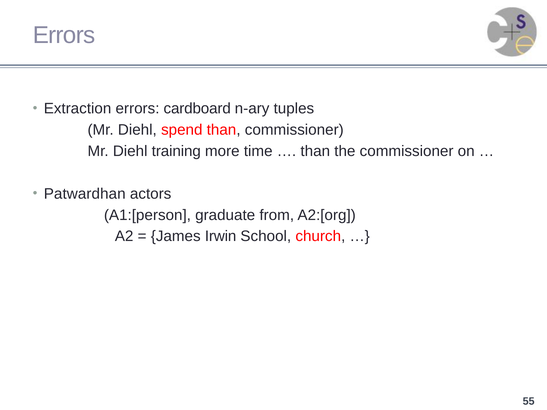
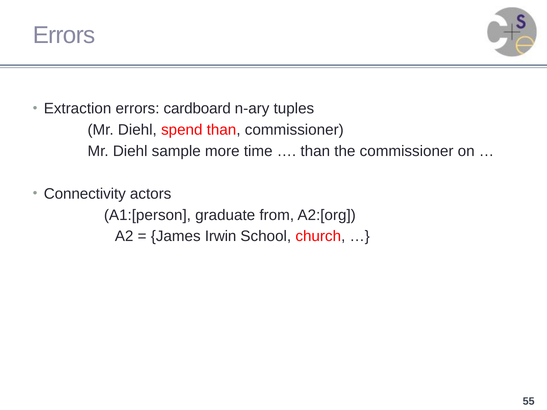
training: training -> sample (176, 151)
Patwardhan: Patwardhan -> Connectivity (85, 194)
